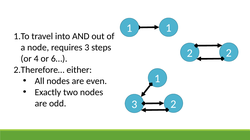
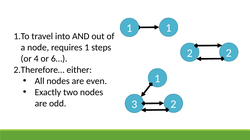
requires 3: 3 -> 1 (87, 48)
